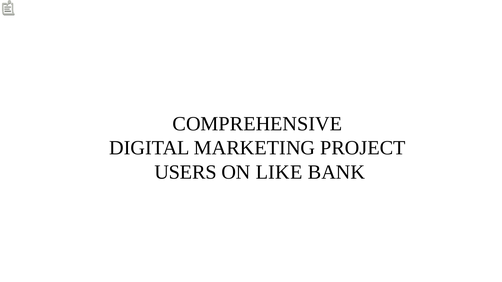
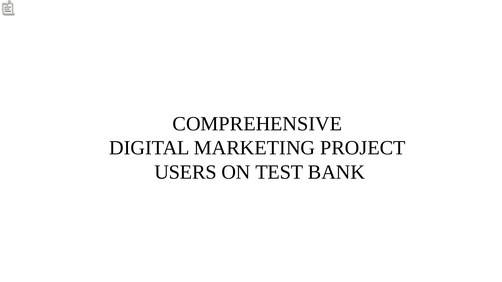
LIKE: LIKE -> TEST (279, 172)
